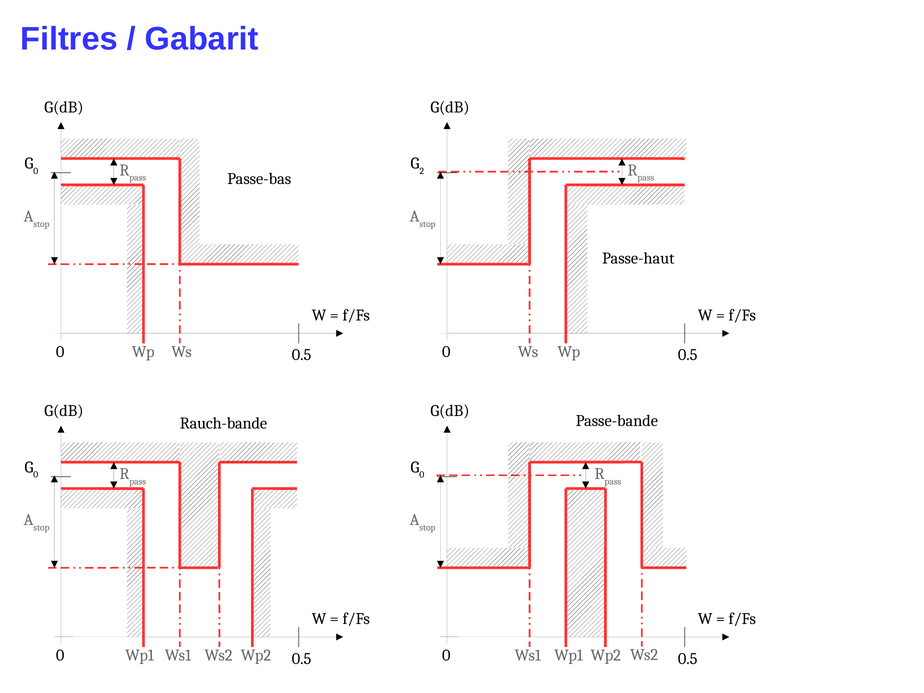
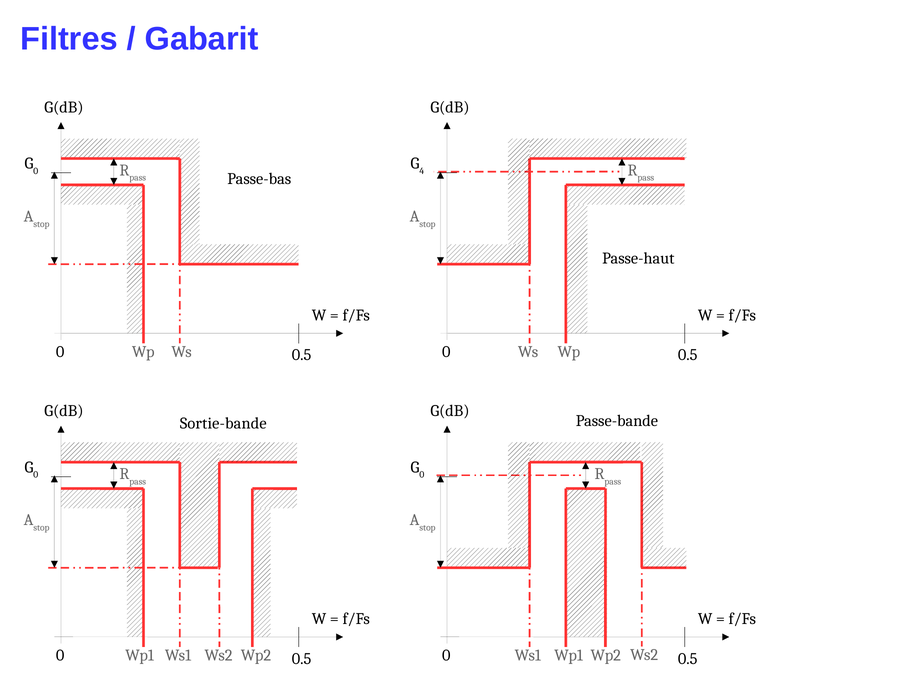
2: 2 -> 4 (422, 171)
Rauch-bande: Rauch-bande -> Sortie-bande (223, 423)
